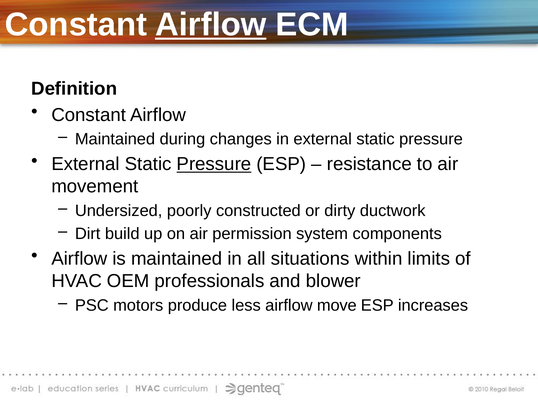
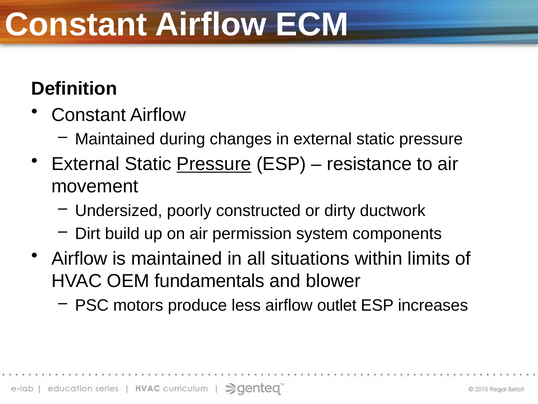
Airflow underline: present -> none (211, 24)
professionals: professionals -> fundamentals (210, 281)
move: move -> outlet (337, 305)
